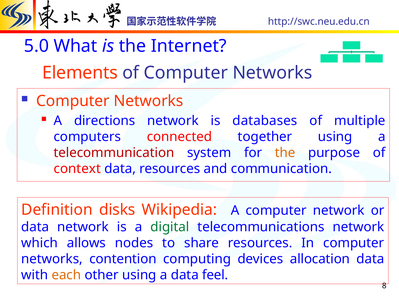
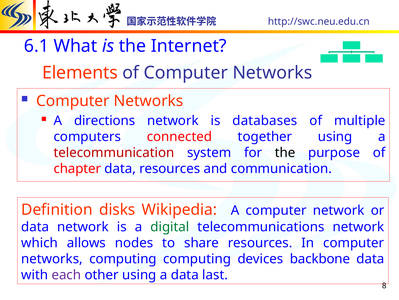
5.0: 5.0 -> 6.1 (36, 46)
the colour: orange -> black (285, 152)
context: context -> chapter (77, 168)
networks contention: contention -> computing (123, 258)
allocation: allocation -> backbone (320, 258)
each colour: orange -> purple (66, 274)
feel: feel -> last (215, 274)
